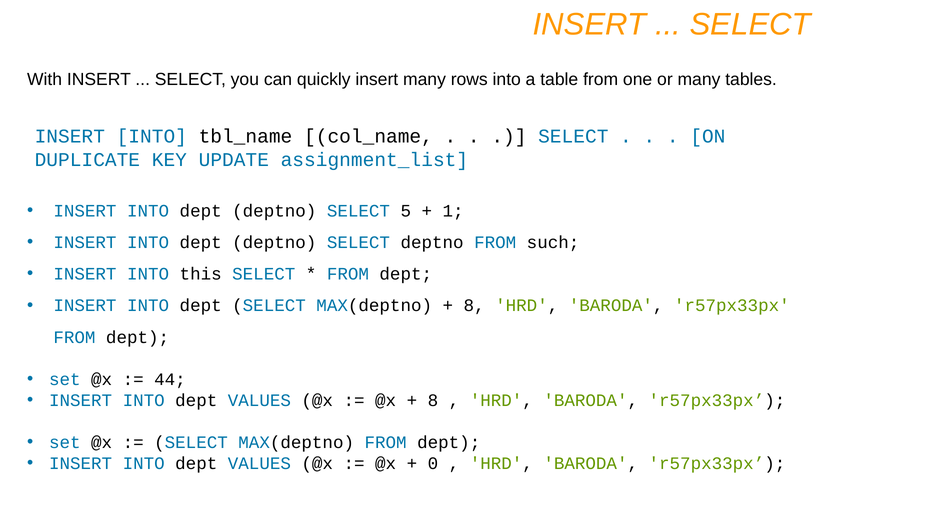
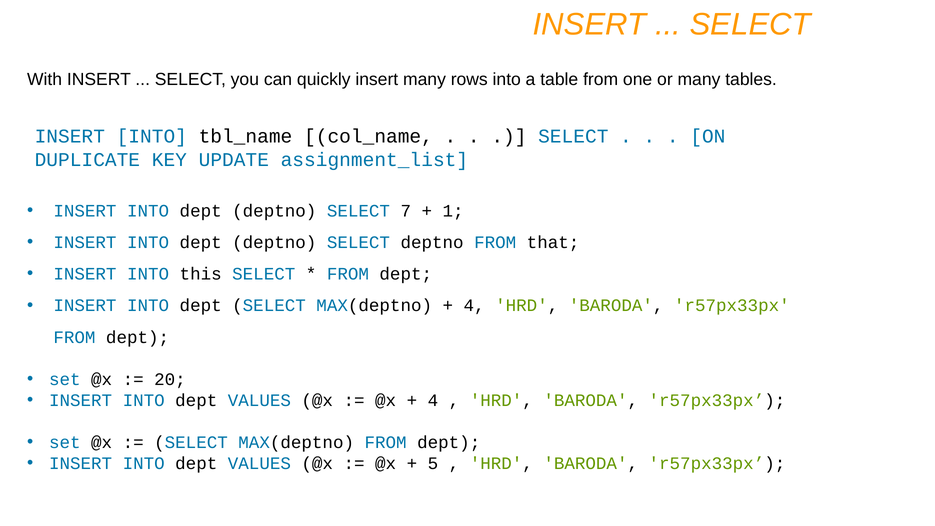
5: 5 -> 7 (406, 211)
such: such -> that (553, 243)
8: 8 -> 4 (474, 306)
44: 44 -> 20 (170, 379)
8: 8 -> 4 (433, 400)
0: 0 -> 5 (433, 463)
